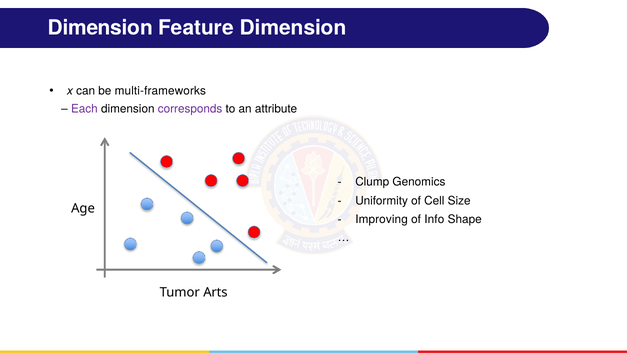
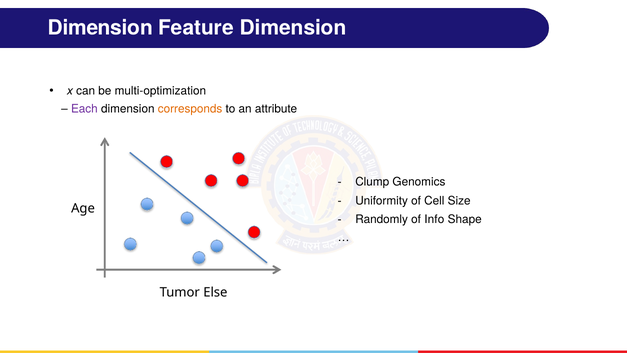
multi-frameworks: multi-frameworks -> multi-optimization (160, 91)
corresponds colour: purple -> orange (190, 109)
Improving: Improving -> Randomly (382, 219)
Arts: Arts -> Else (215, 292)
